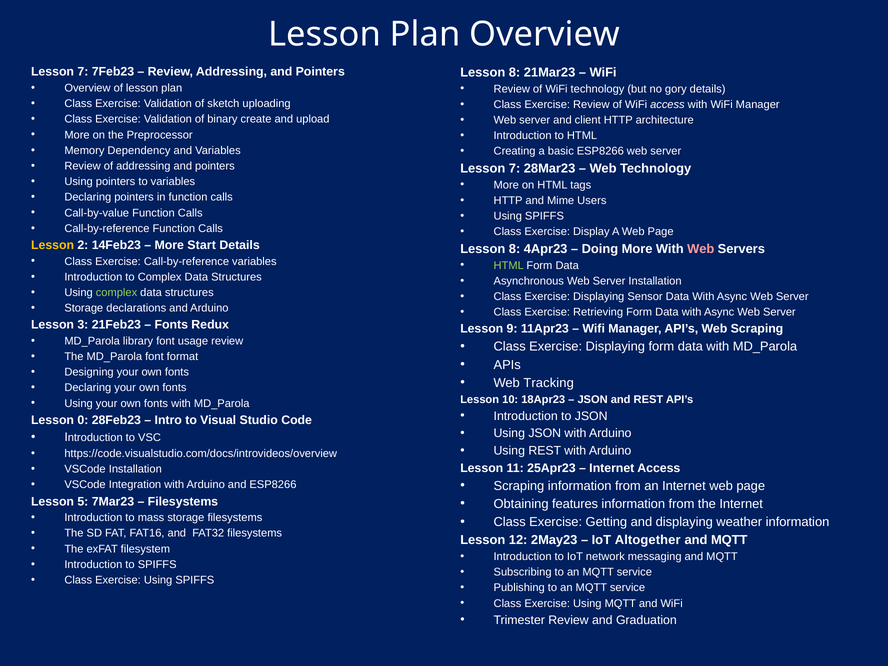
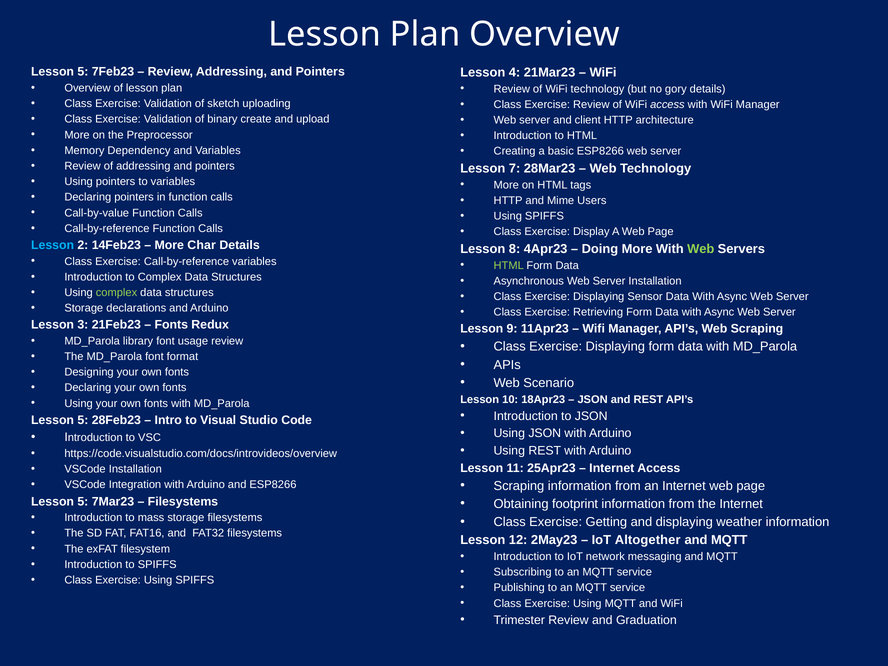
7: 7 -> 5 (83, 72)
8: 8 -> 4 (515, 72)
Lesson colour: yellow -> light blue (53, 245)
Start: Start -> Char (202, 245)
Web colour: pink -> light green (701, 249)
Tracking: Tracking -> Scenario (549, 383)
0: 0 -> 5 (83, 420)
features: features -> footprint (575, 504)
